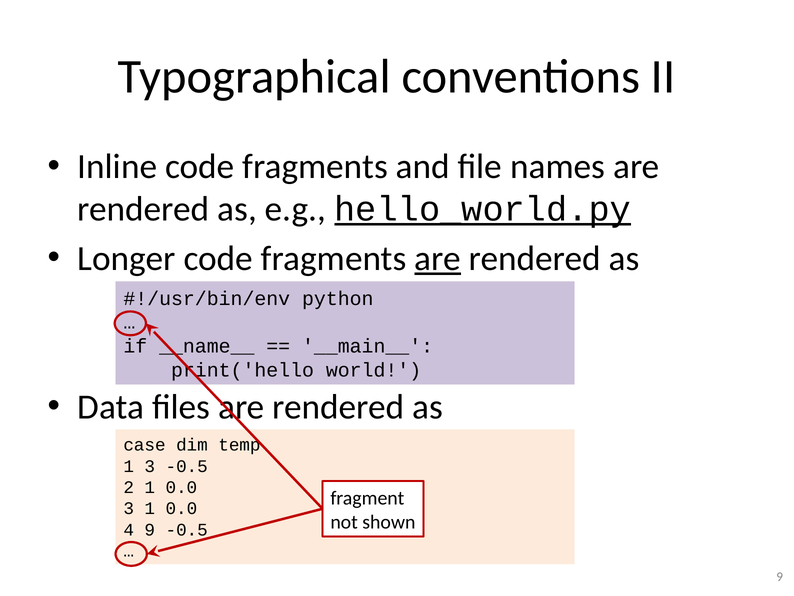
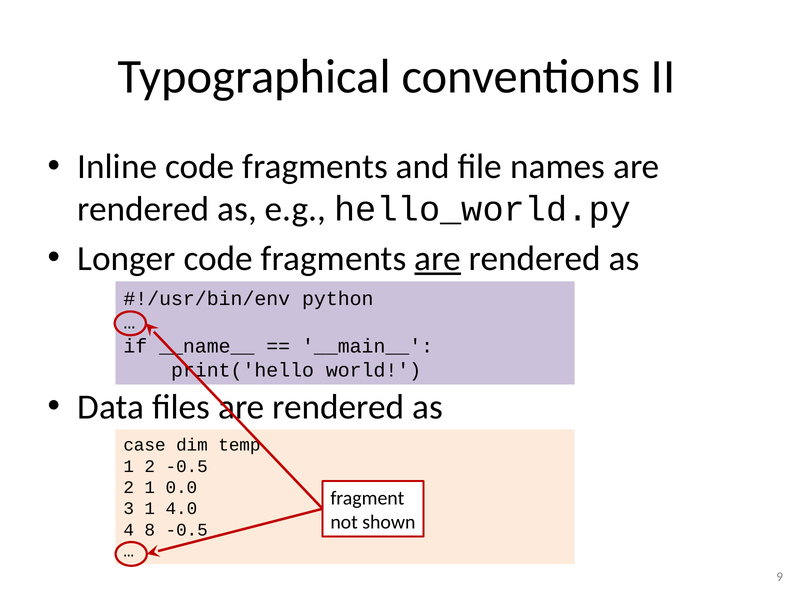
hello_world.py underline: present -> none (483, 209)
1 3: 3 -> 2 (150, 466)
3 1 0.0: 0.0 -> 4.0 (181, 508)
4 9: 9 -> 8 (150, 529)
